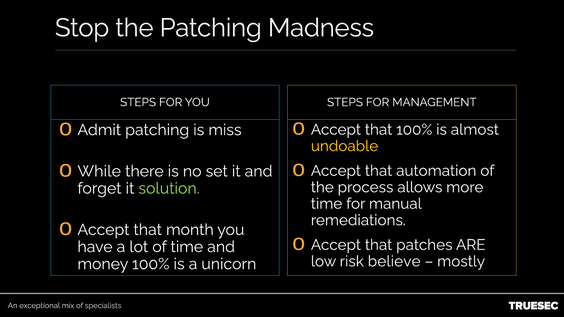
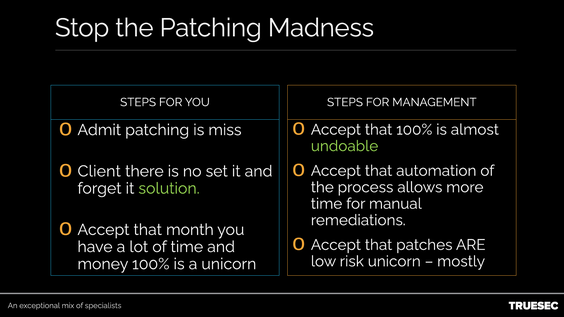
undoable colour: yellow -> light green (345, 146)
While: While -> Client (99, 171)
risk believe: believe -> unicorn (394, 262)
